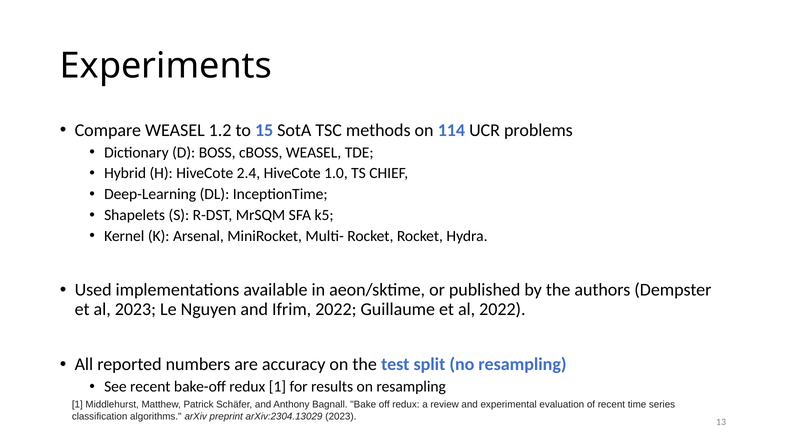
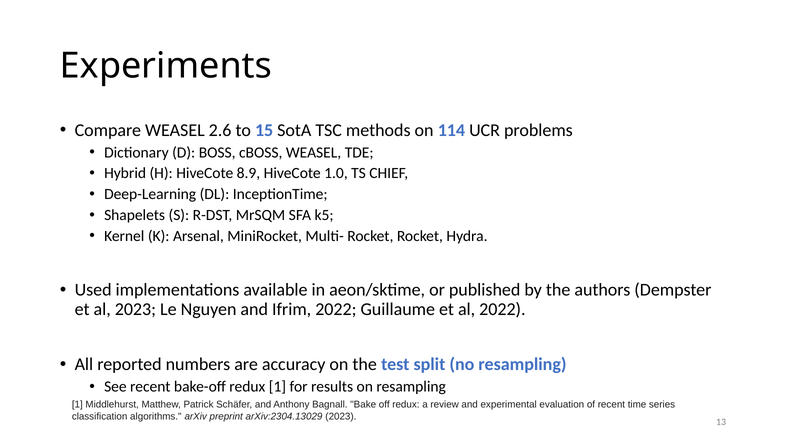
1.2: 1.2 -> 2.6 (220, 130)
2.4: 2.4 -> 8.9 (248, 173)
